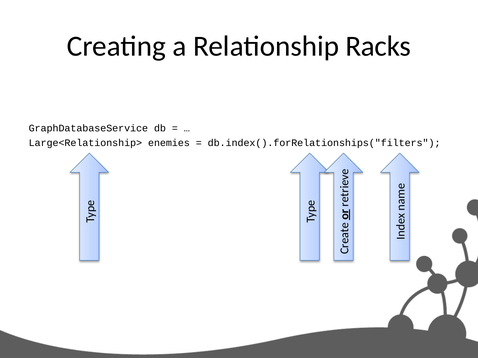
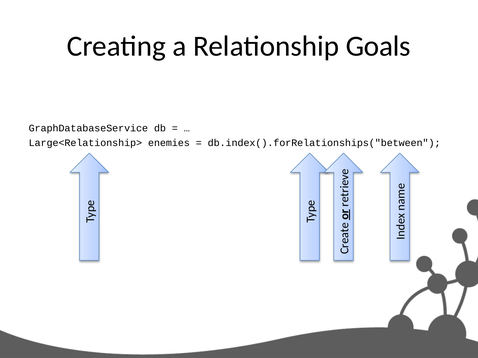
Racks: Racks -> Goals (378, 46)
db.index().forRelationships("filters: db.index().forRelationships("filters -> db.index().forRelationships("between (324, 143)
